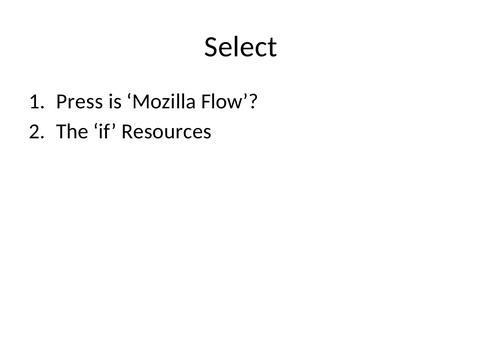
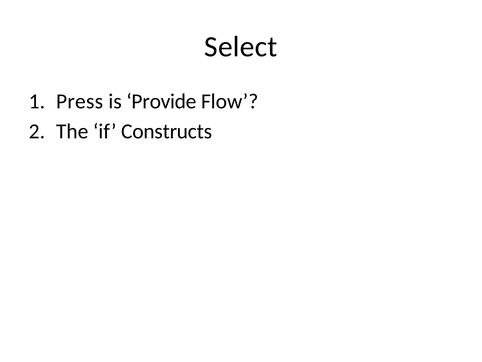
Mozilla: Mozilla -> Provide (162, 101)
Resources: Resources -> Constructs (167, 131)
